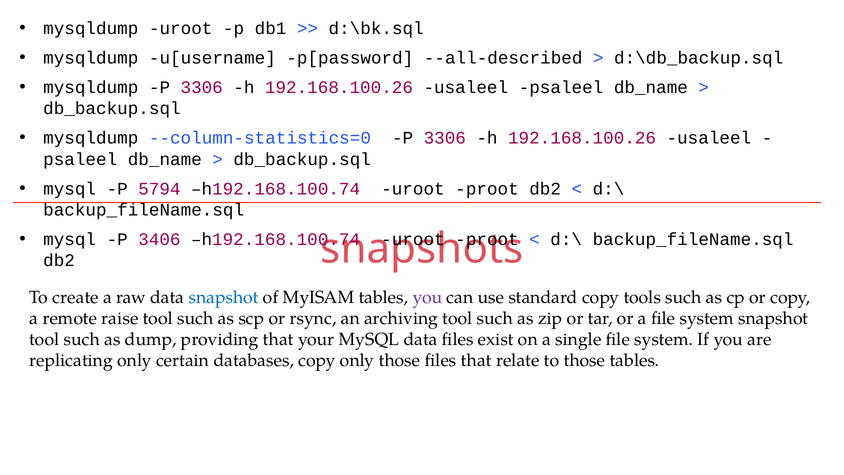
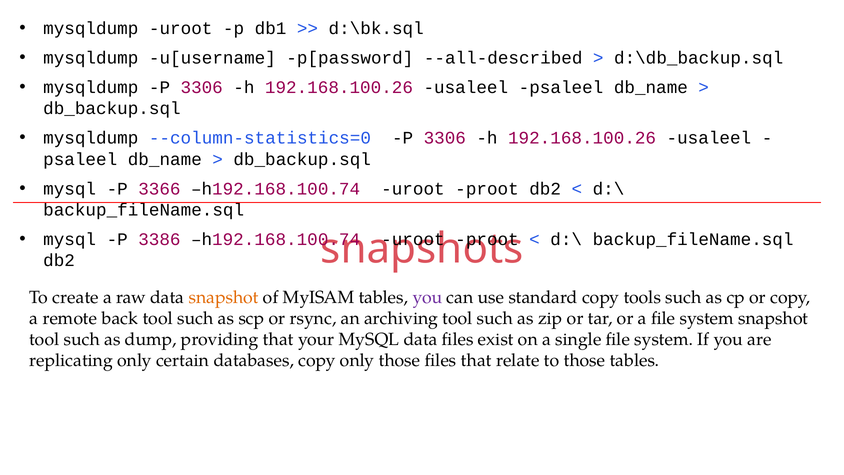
5794: 5794 -> 3366 (159, 189)
3406: 3406 -> 3386 (159, 239)
snapshot colour: blue -> orange (224, 297)
raise: raise -> back (120, 318)
